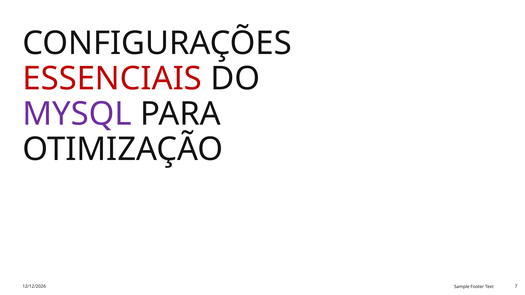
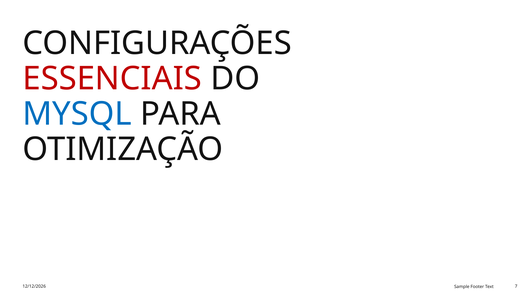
MYSQL colour: purple -> blue (77, 114)
